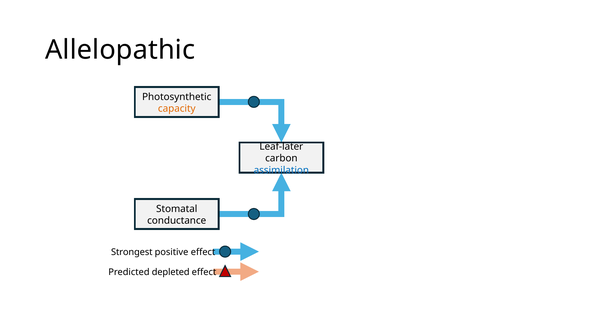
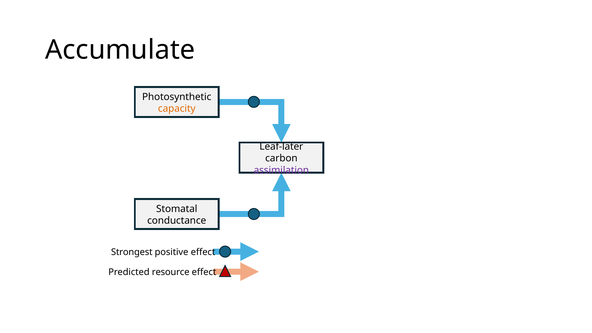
Allelopathic: Allelopathic -> Accumulate (120, 50)
assimilation colour: blue -> purple (281, 170)
depleted: depleted -> resource (171, 272)
